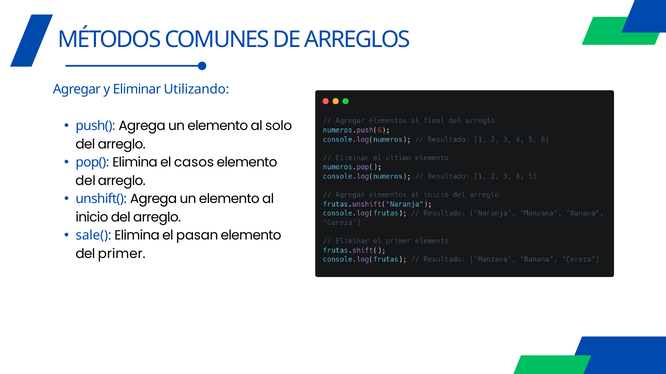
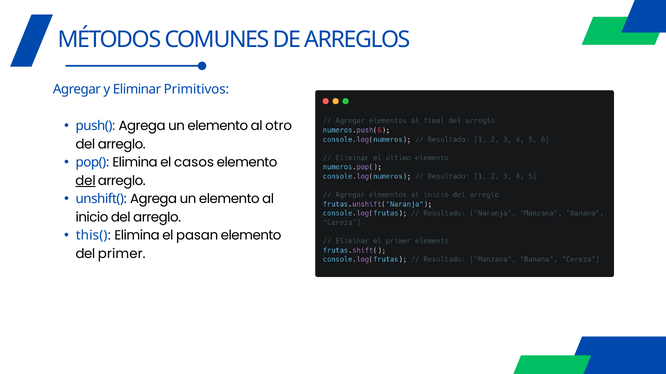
Utilizando: Utilizando -> Primitivos (196, 89)
solo: solo -> otro (279, 126)
del underline: none -> present (85, 181)
sale(: sale( -> this( (93, 236)
